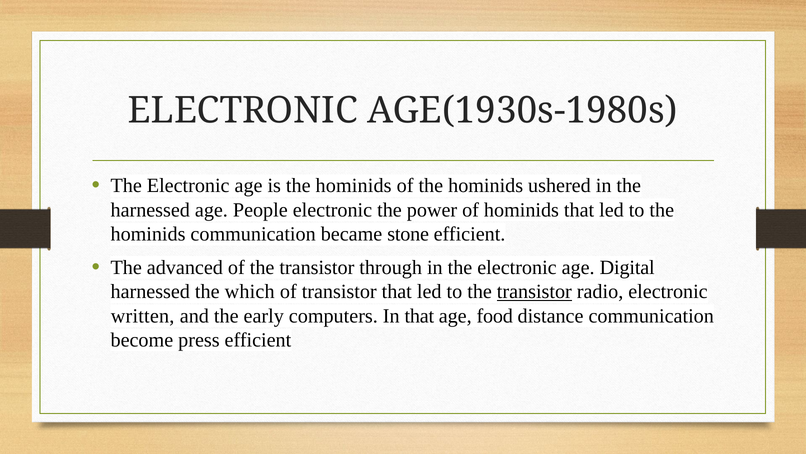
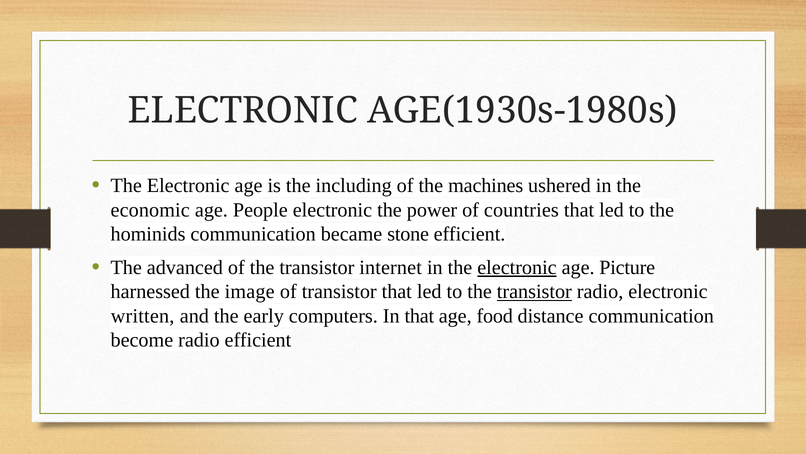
is the hominids: hominids -> including (354, 186)
of the hominids: hominids -> machines (486, 186)
harnessed: harnessed -> economic (150, 210)
of hominids: hominids -> countries (521, 210)
through: through -> internet (391, 267)
electronic underline: none -> present (517, 267)
Digital: Digital -> Picture (627, 267)
which: which -> image (250, 291)
become press: press -> radio (199, 340)
